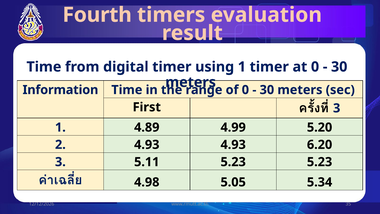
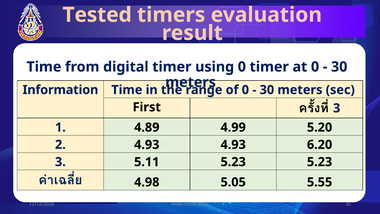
Fourth: Fourth -> Tested (97, 15)
using 1: 1 -> 0 (242, 67)
5.34: 5.34 -> 5.55 (320, 182)
